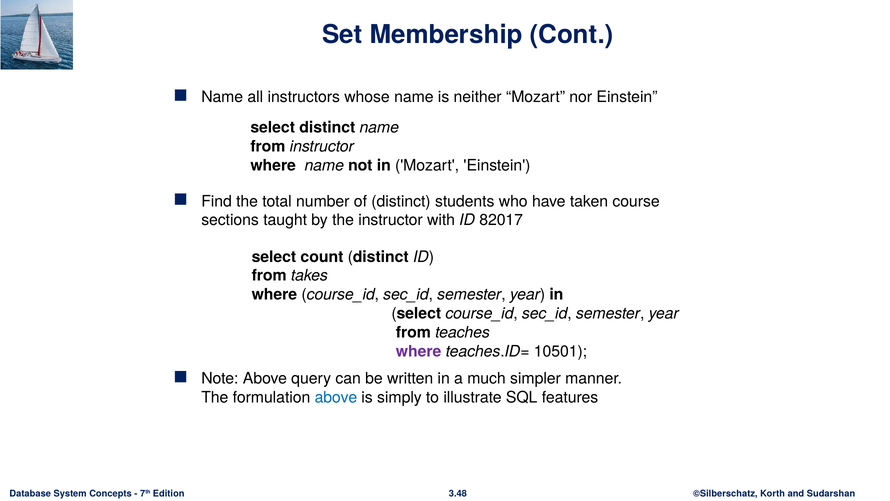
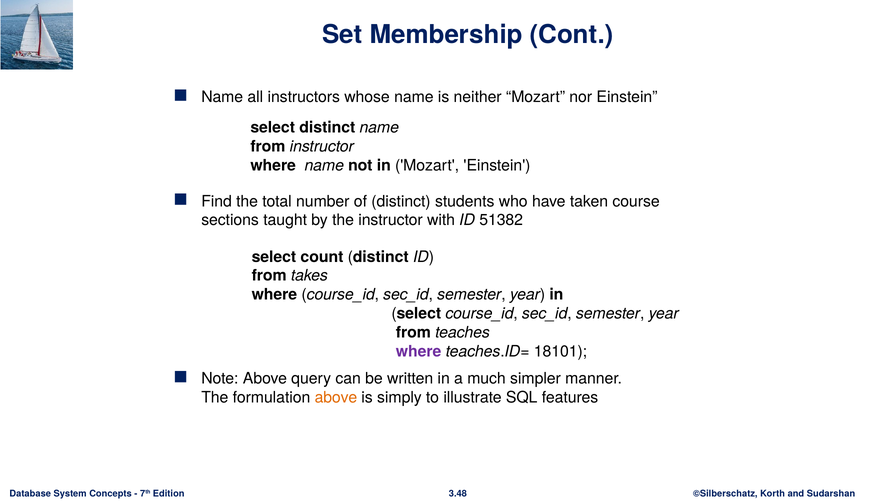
82017: 82017 -> 51382 (501, 220)
10501: 10501 -> 18101 (561, 351)
above colour: blue -> orange (336, 397)
